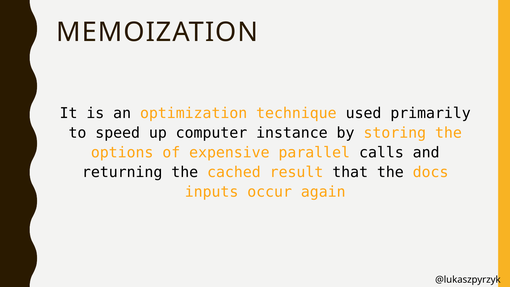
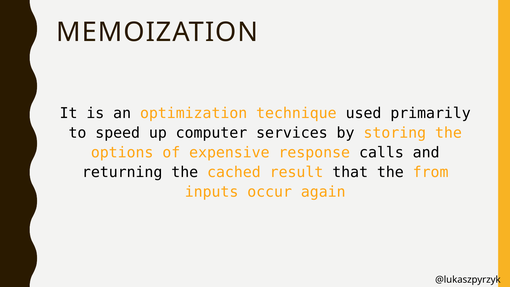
instance: instance -> services (292, 133)
parallel: parallel -> response (314, 152)
docs: docs -> from (431, 172)
